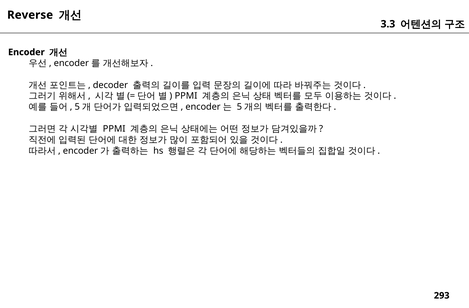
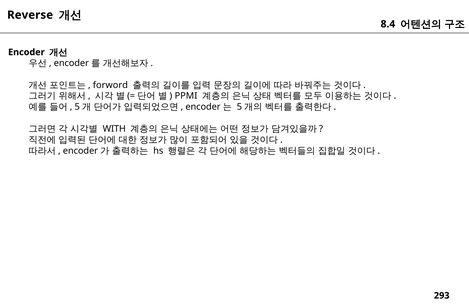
3.3: 3.3 -> 8.4 (388, 24)
decoder: decoder -> forword (110, 85)
PPMI: PPMI -> WITH (114, 129)
